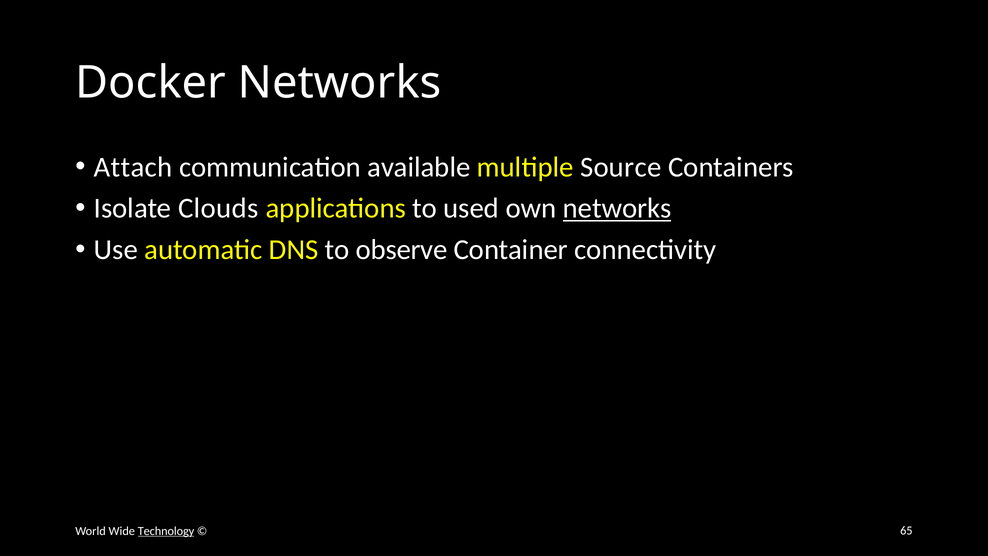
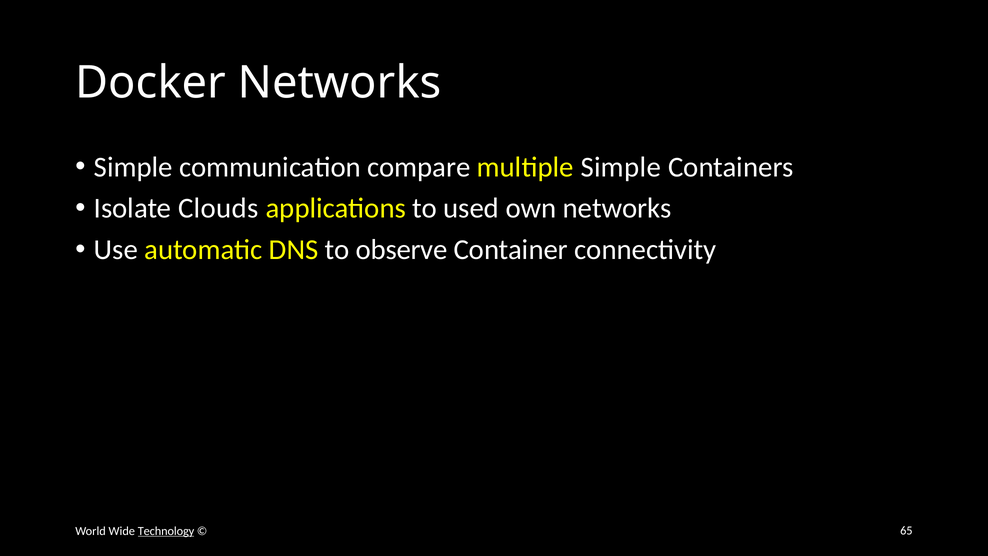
Attach: Attach -> Simple (133, 167)
available: available -> compare (419, 167)
multiple Source: Source -> Simple (621, 167)
networks underline: present -> none (617, 208)
